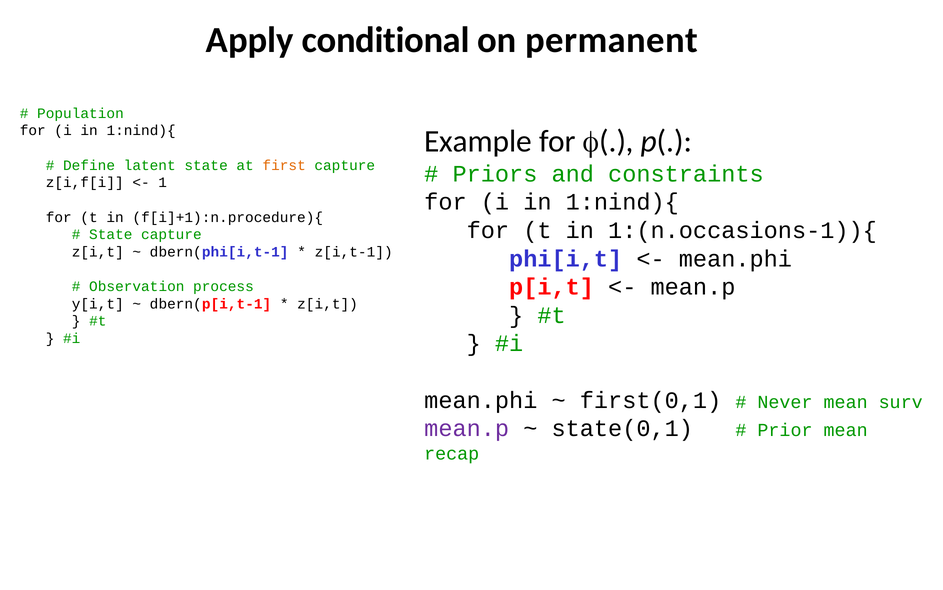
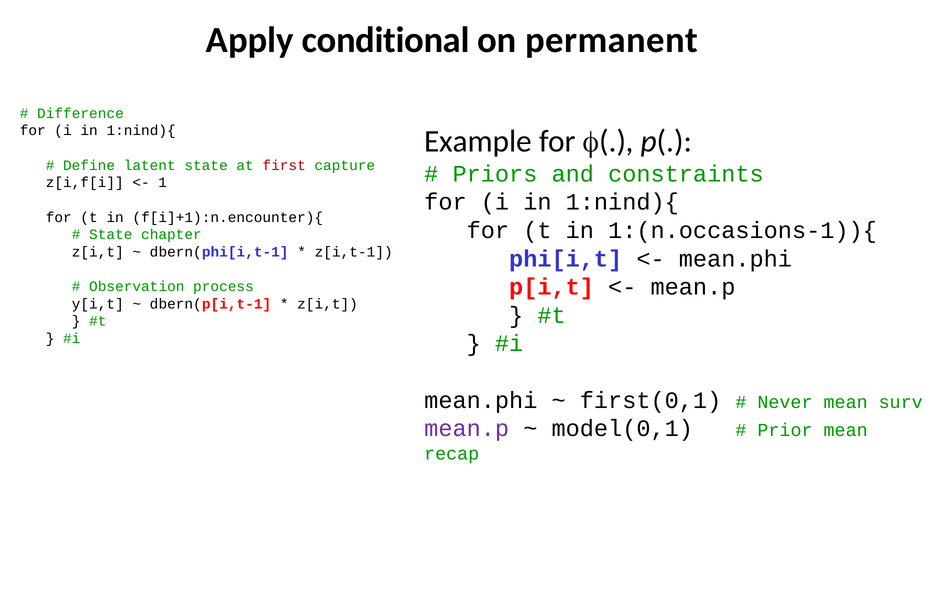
Population: Population -> Difference (80, 113)
first colour: orange -> red (284, 165)
f[i]+1):n.procedure){: f[i]+1):n.procedure){ -> f[i]+1):n.encounter){ (228, 217)
State capture: capture -> chapter (171, 234)
state(0,1: state(0,1 -> model(0,1 (622, 428)
